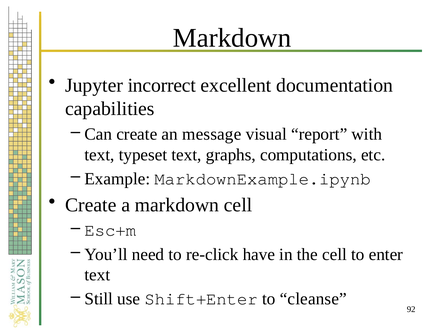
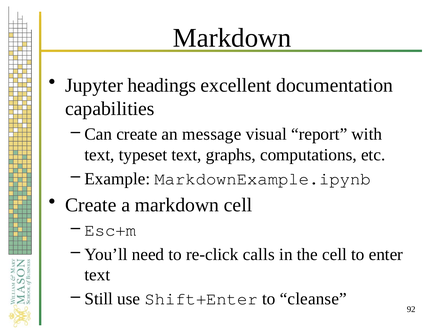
incorrect: incorrect -> headings (162, 85)
have: have -> calls (259, 255)
